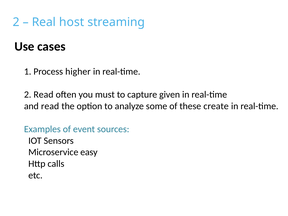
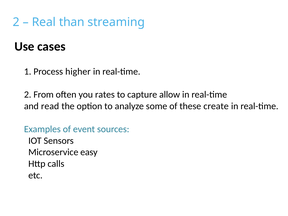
host: host -> than (72, 22)
2 Read: Read -> From (44, 95)
must: must -> rates (105, 95)
given: given -> allow (170, 95)
